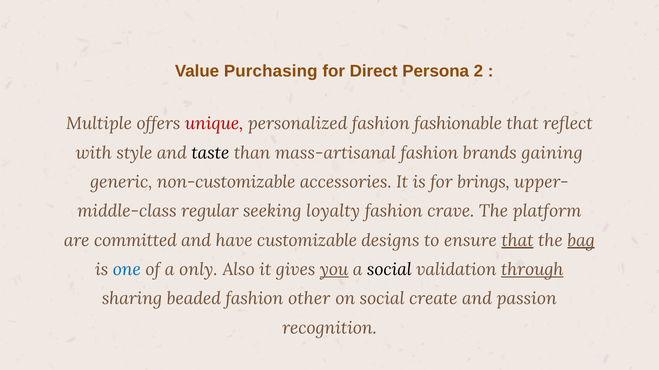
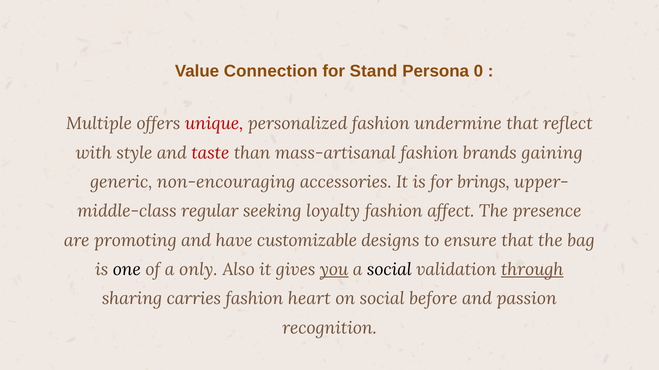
Purchasing: Purchasing -> Connection (271, 72)
Direct: Direct -> Stand (374, 72)
2: 2 -> 0 (478, 72)
fashionable: fashionable -> undermine (458, 124)
taste colour: black -> red (210, 153)
non-customizable: non-customizable -> non-encouraging (226, 182)
crave: crave -> affect (451, 212)
platform: platform -> presence (547, 212)
committed: committed -> promoting (135, 241)
that underline: present -> none (517, 241)
bag underline: present -> none (581, 241)
one colour: blue -> black (127, 270)
beaded: beaded -> carries (194, 299)
other: other -> heart (309, 299)
create: create -> before (433, 299)
